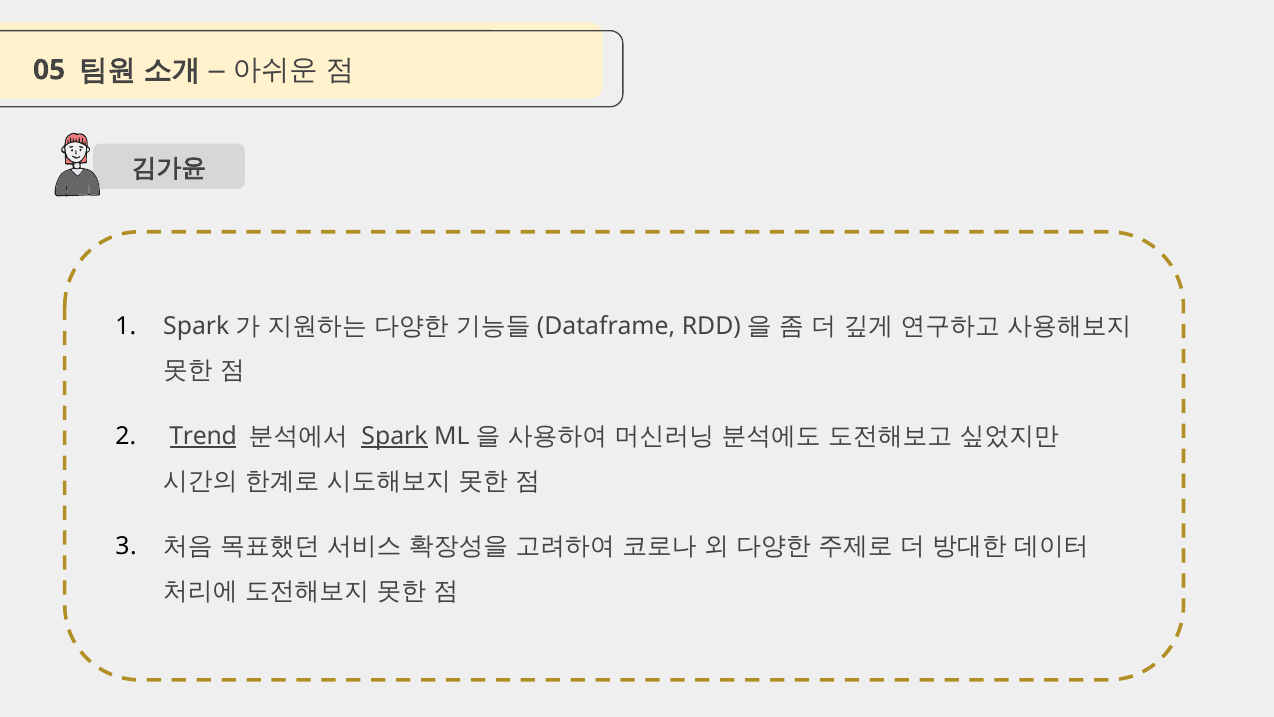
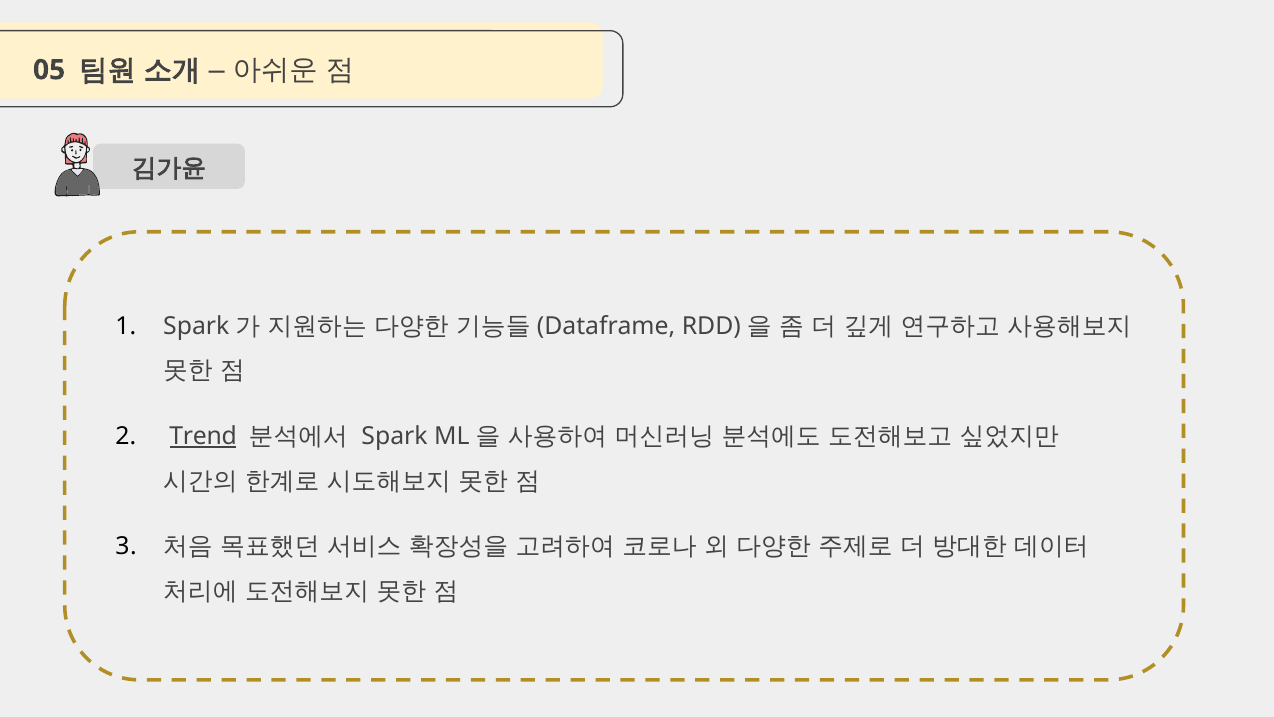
Spark underline: present -> none (395, 436)
